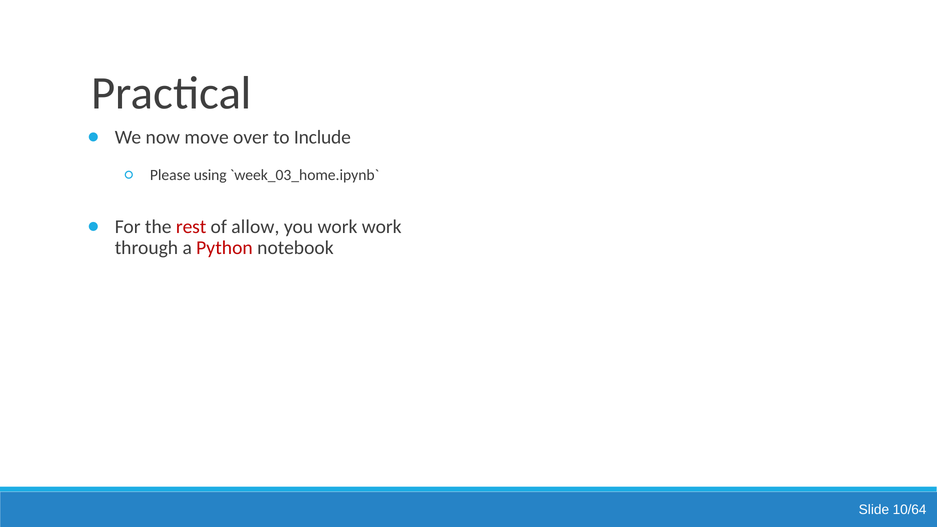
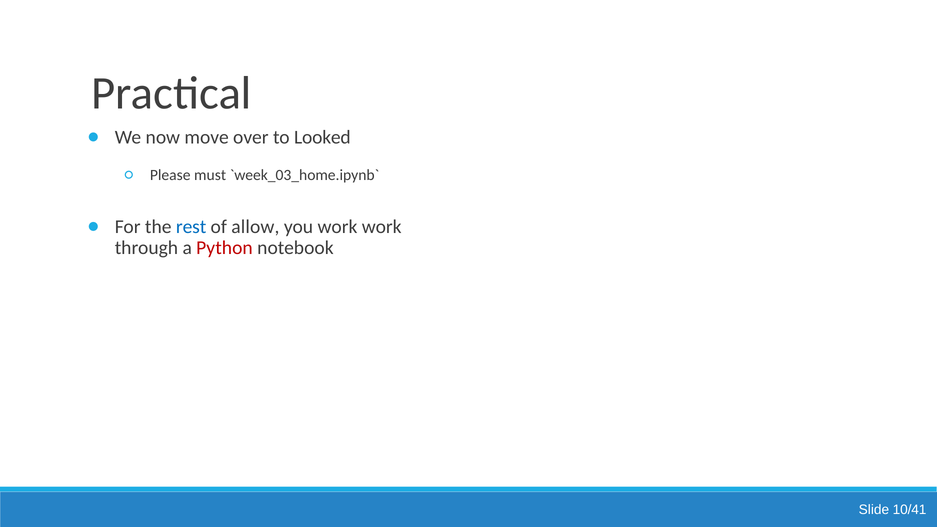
Include: Include -> Looked (322, 137)
using: using -> must (210, 175)
rest colour: red -> blue (191, 227)
10/64: 10/64 -> 10/41 (910, 510)
